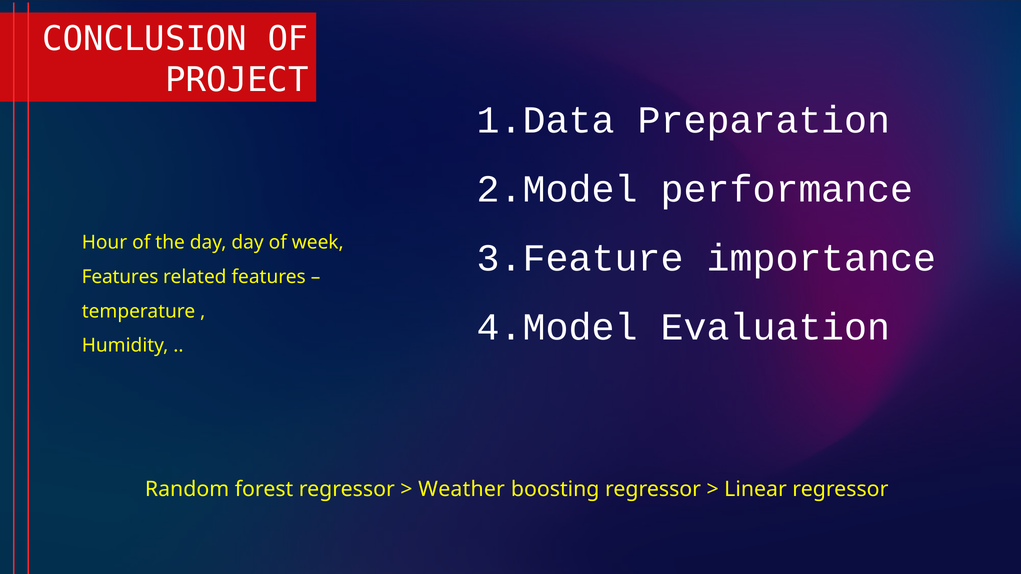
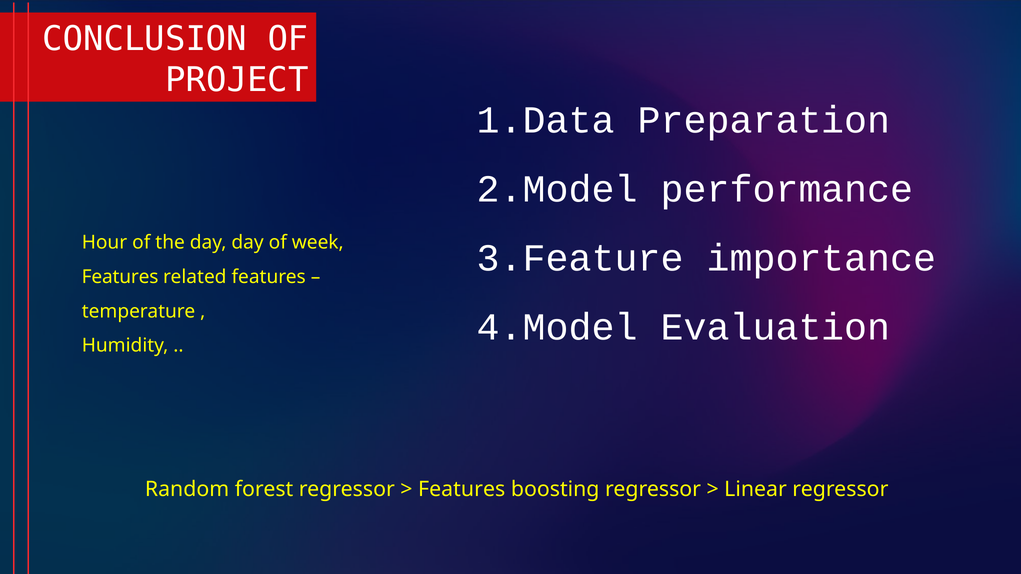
Weather: Weather -> Features (462, 490)
